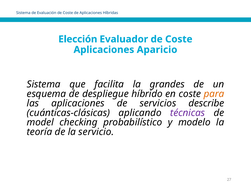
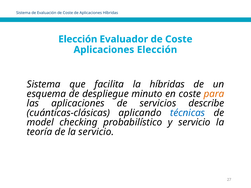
Aplicaciones Aparicio: Aparicio -> Elección (157, 50)
la grandes: grandes -> híbridas (167, 84)
híbrido: híbrido -> minuto (147, 94)
técnicas colour: purple -> blue (188, 113)
y modelo: modelo -> servicio (194, 122)
